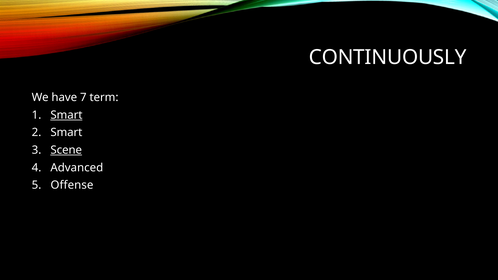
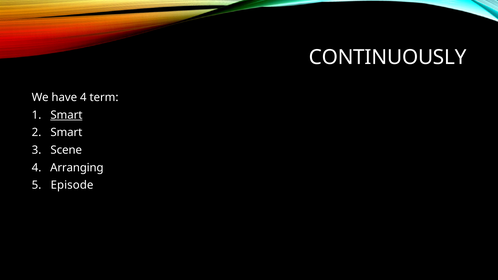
have 7: 7 -> 4 (83, 98)
Scene underline: present -> none (66, 150)
Advanced: Advanced -> Arranging (77, 168)
Offense: Offense -> Episode (72, 185)
